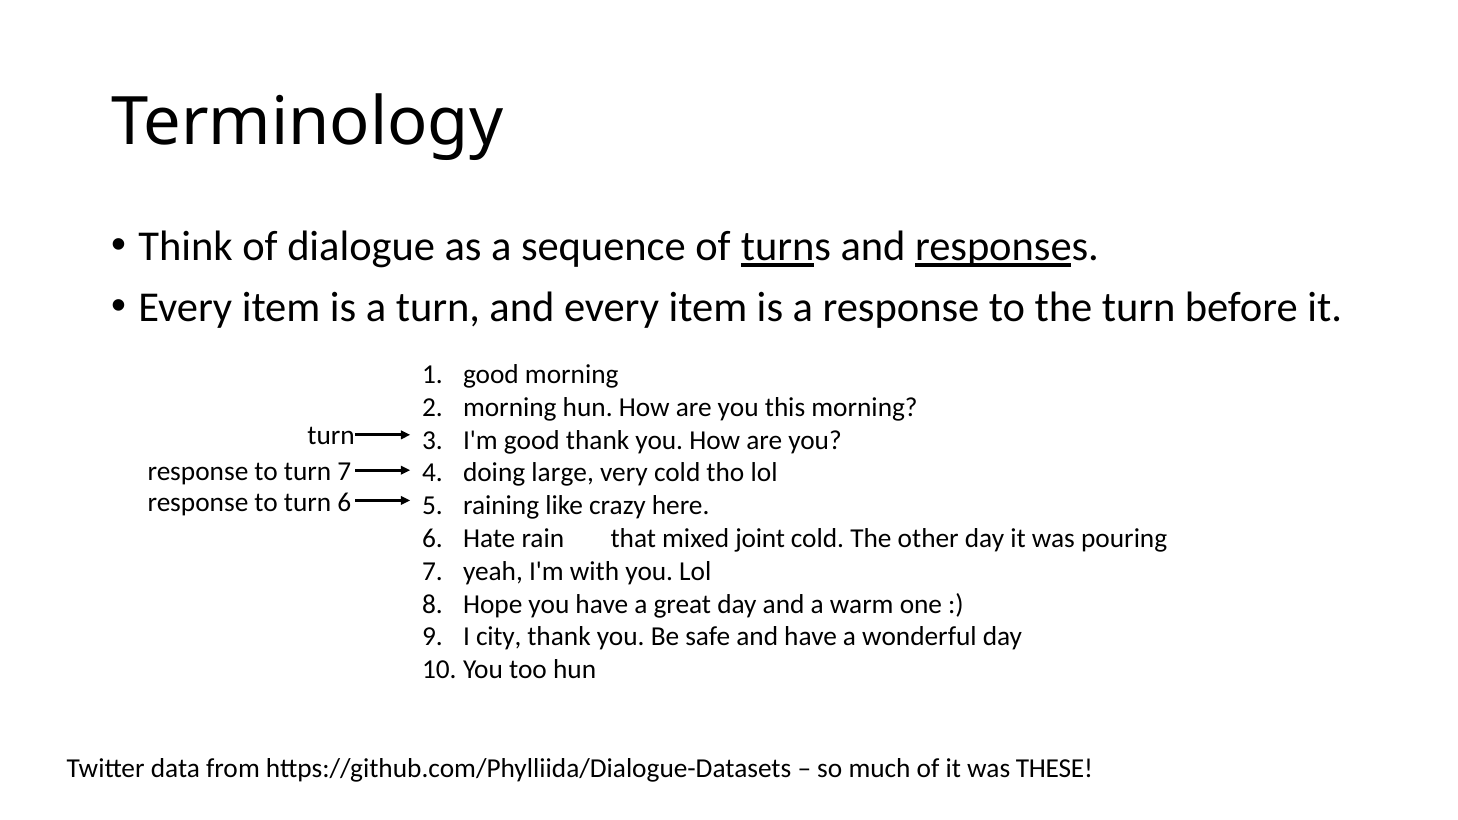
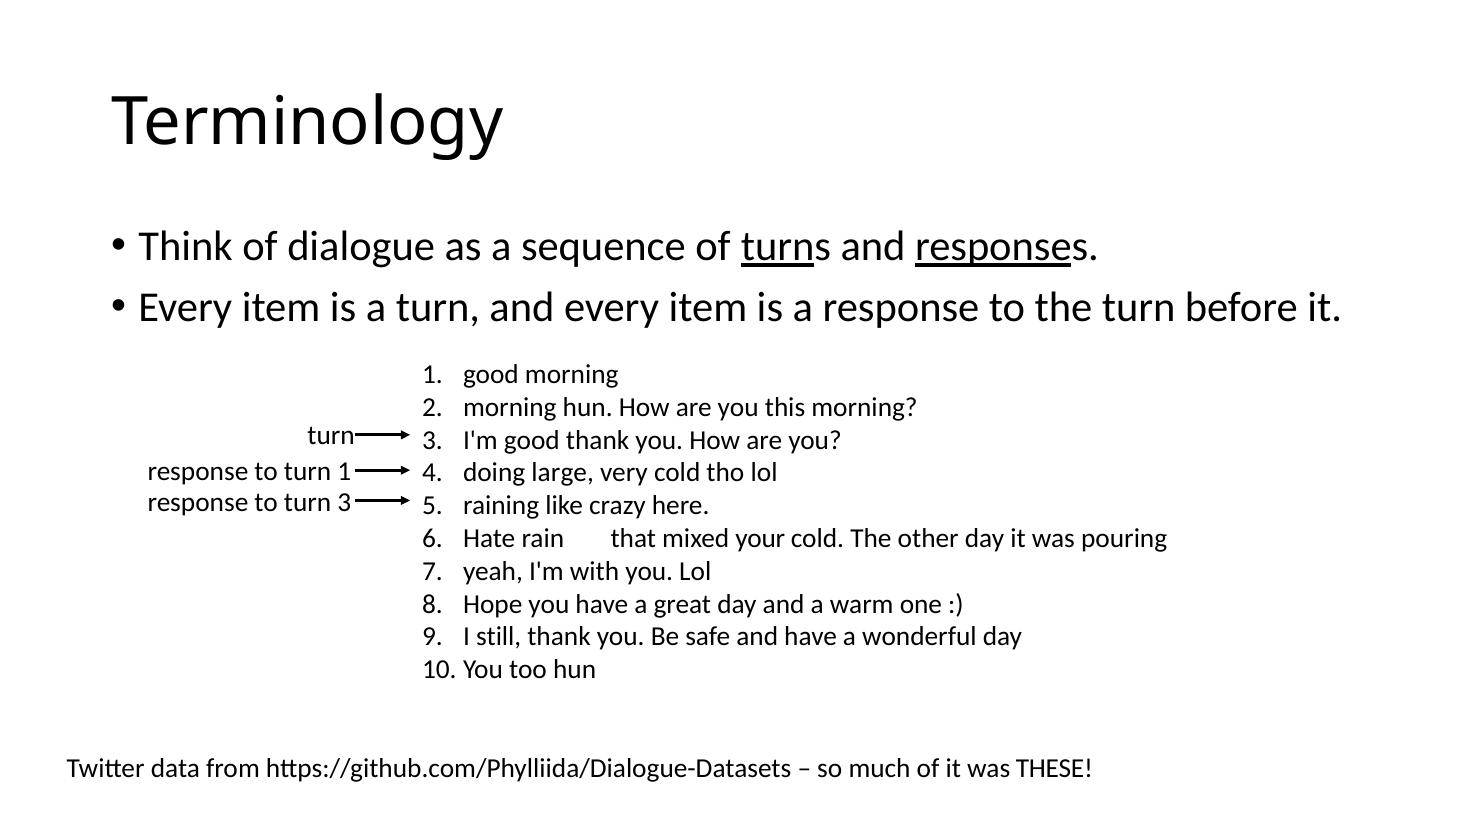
turn 7: 7 -> 1 (344, 472)
turn 6: 6 -> 3 (344, 502)
joint: joint -> your (760, 539)
city: city -> still (499, 637)
